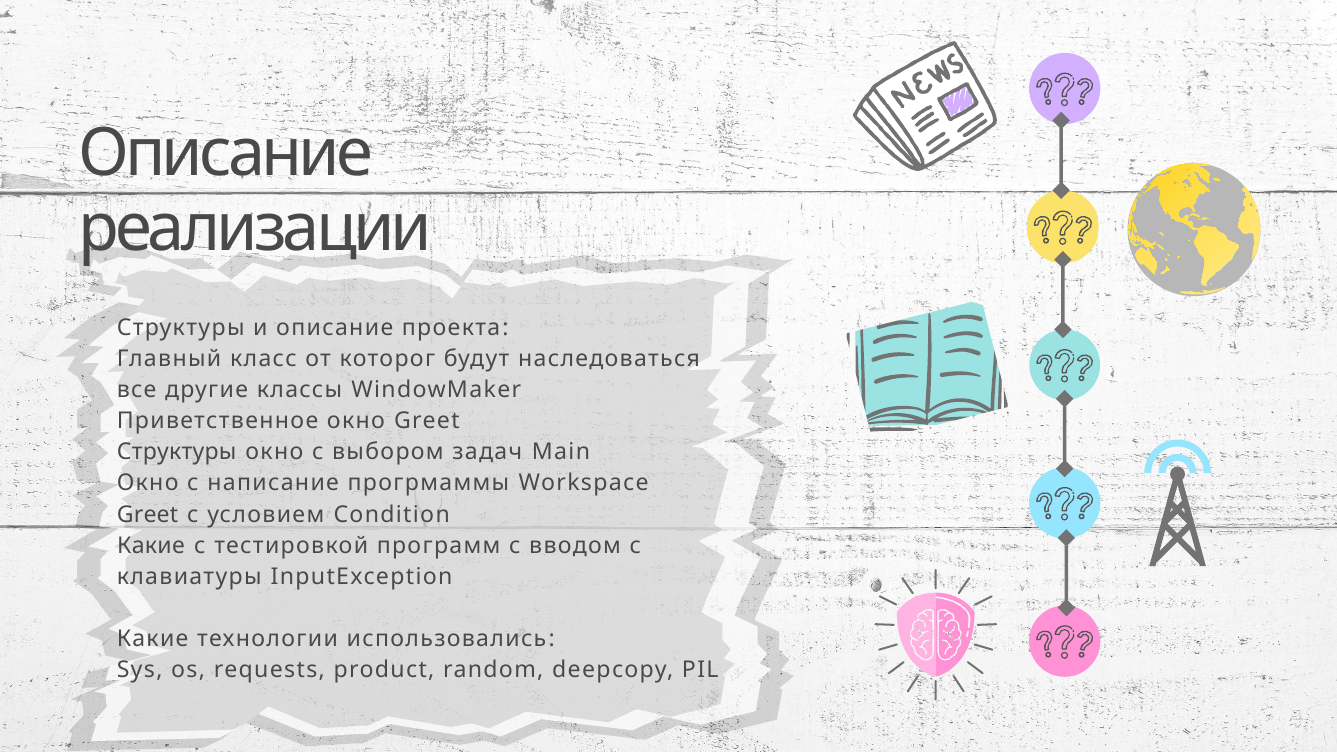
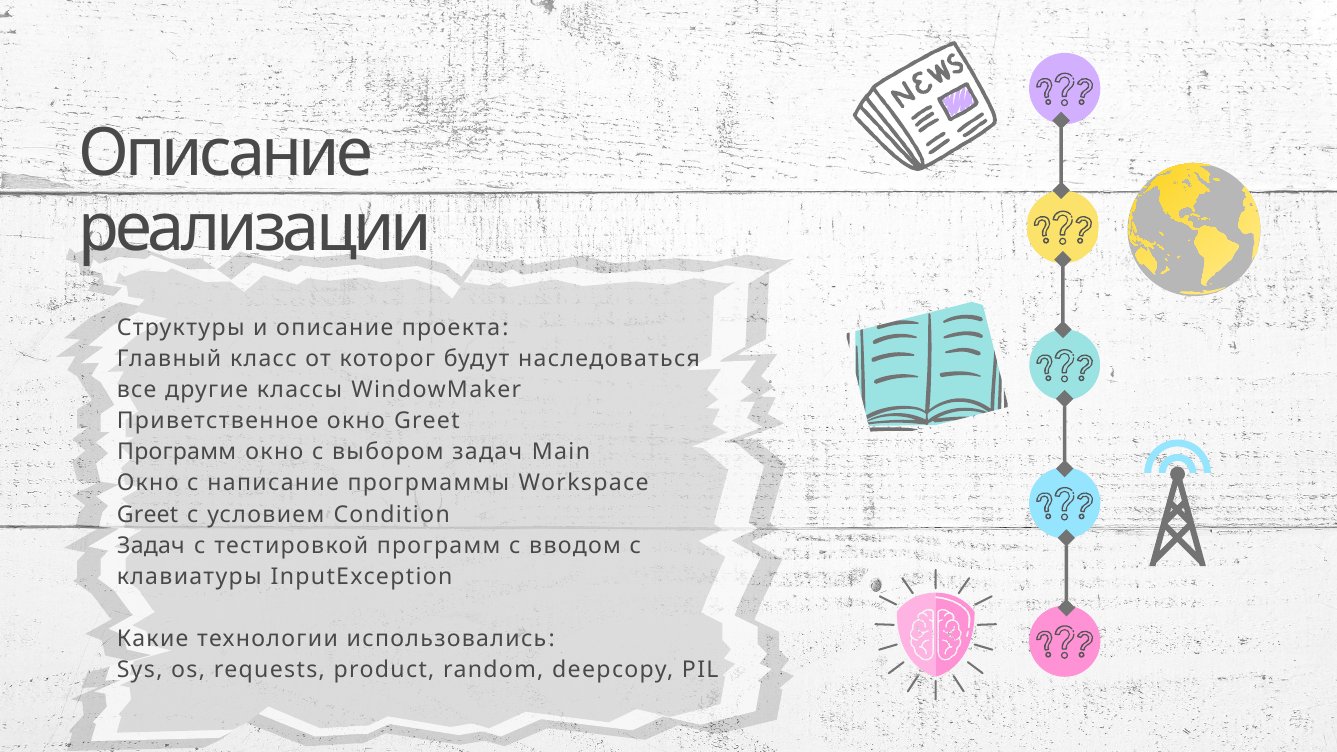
Структуры: Структуры -> Программ (177, 452)
Какие: Какие -> Задач (151, 546)
